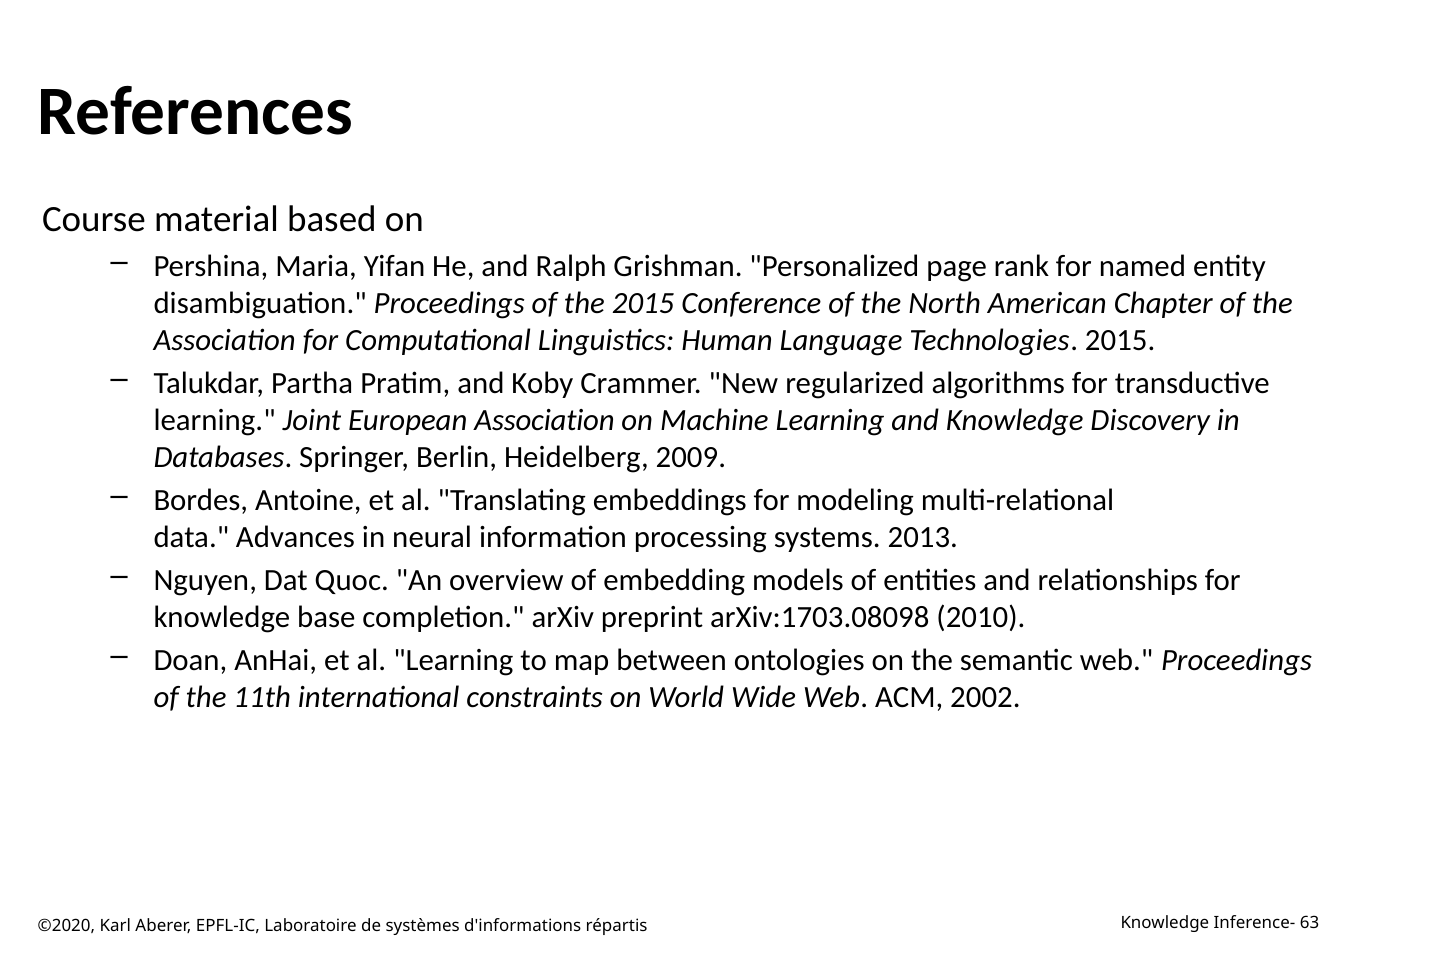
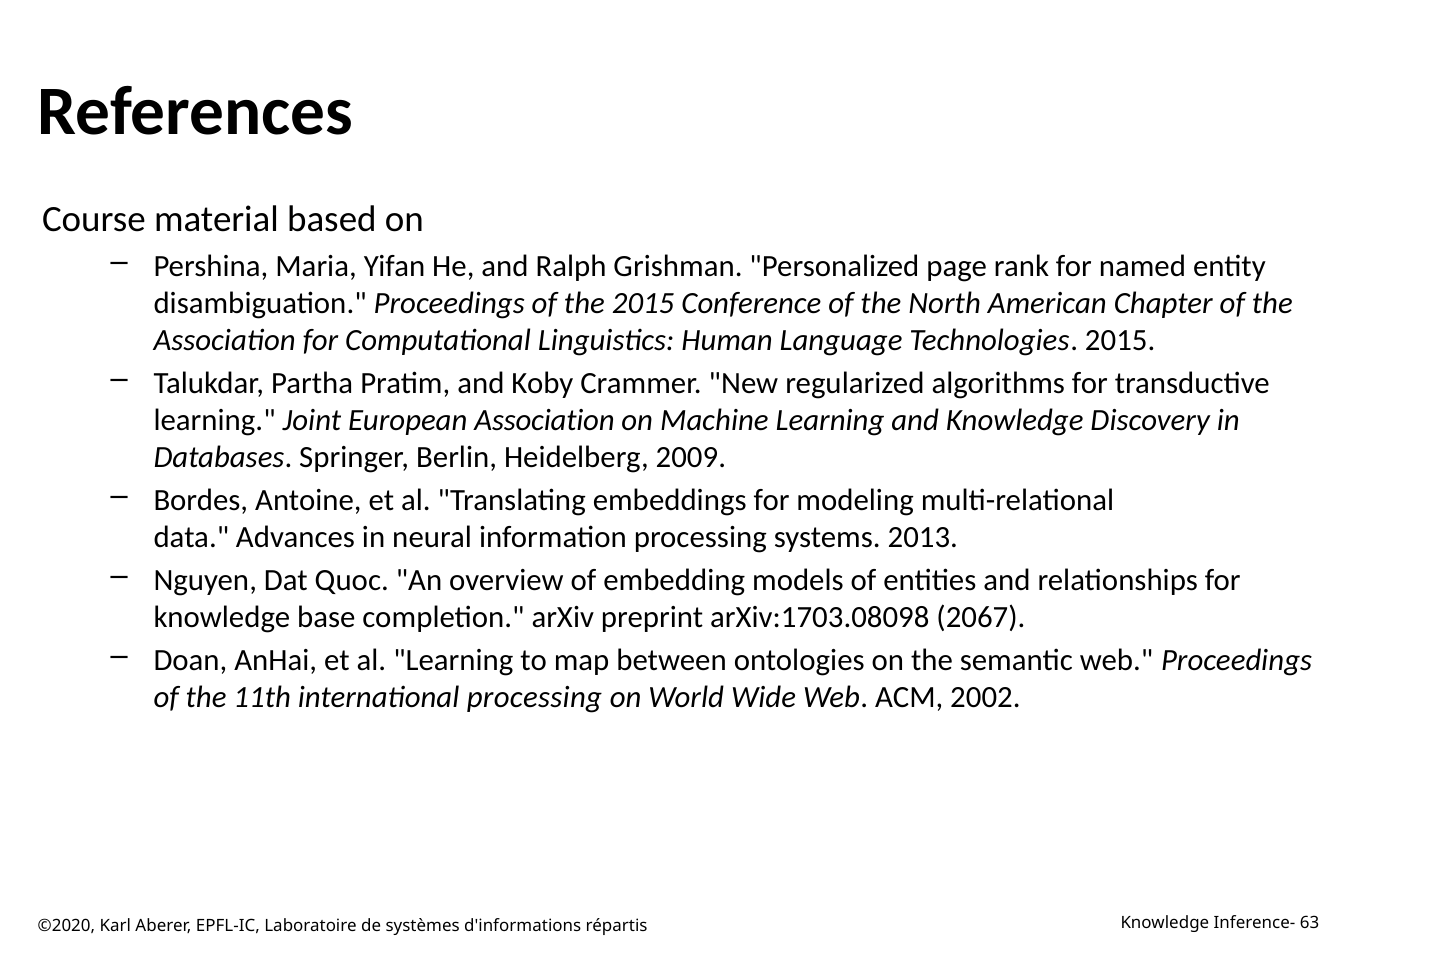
2010: 2010 -> 2067 (981, 617)
international constraints: constraints -> processing (534, 698)
